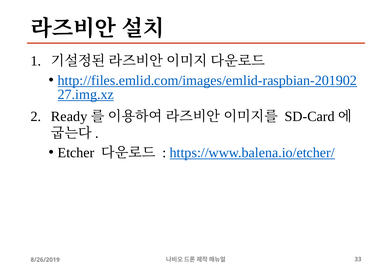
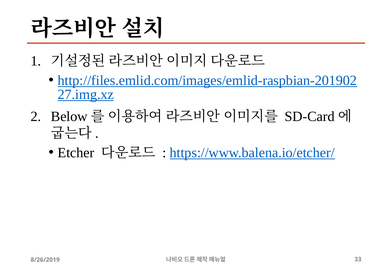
Ready: Ready -> Below (69, 116)
